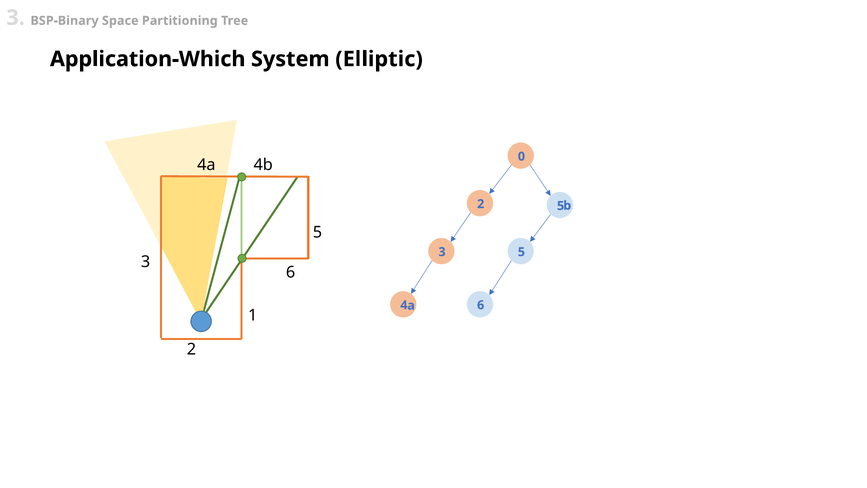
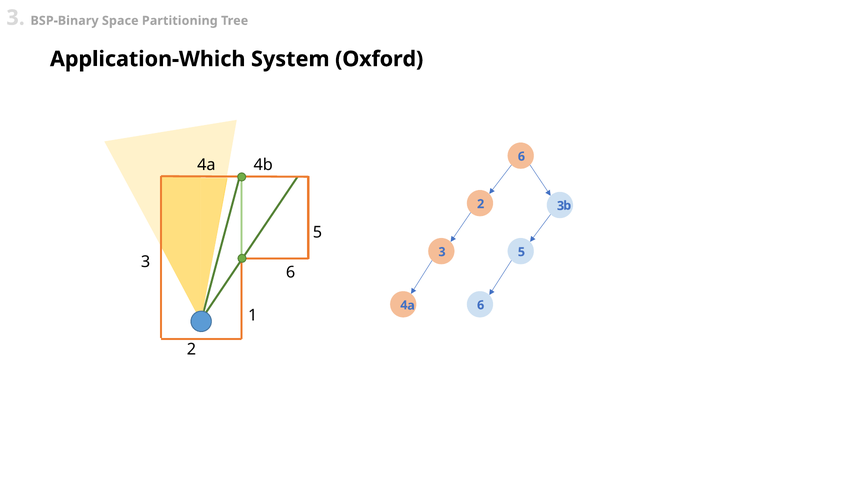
Elliptic: Elliptic -> Oxford (379, 59)
4a 0: 0 -> 6 (521, 156)
5: 5 -> 3 (561, 206)
